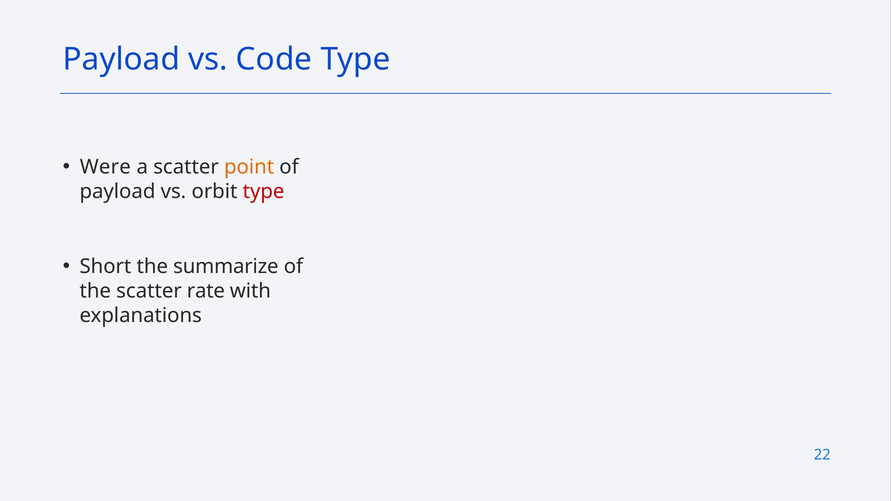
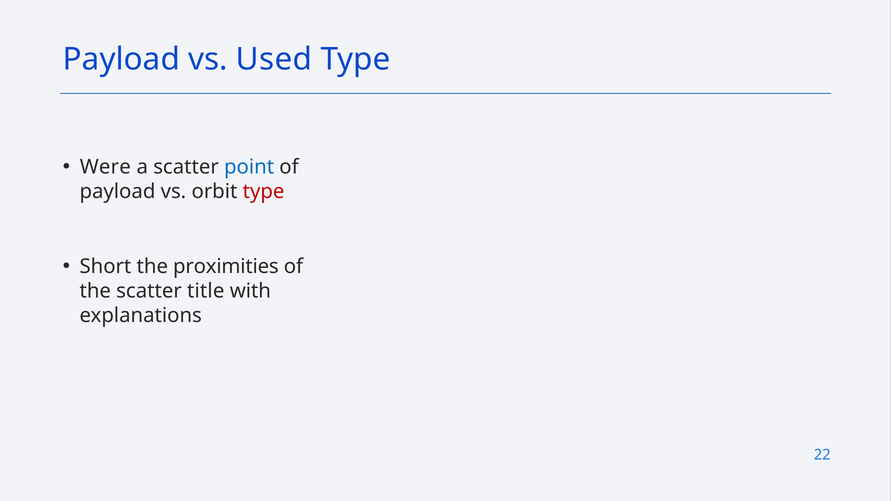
Code: Code -> Used (274, 60)
point colour: orange -> blue (249, 167)
summarize: summarize -> proximities (226, 267)
rate: rate -> title (206, 291)
